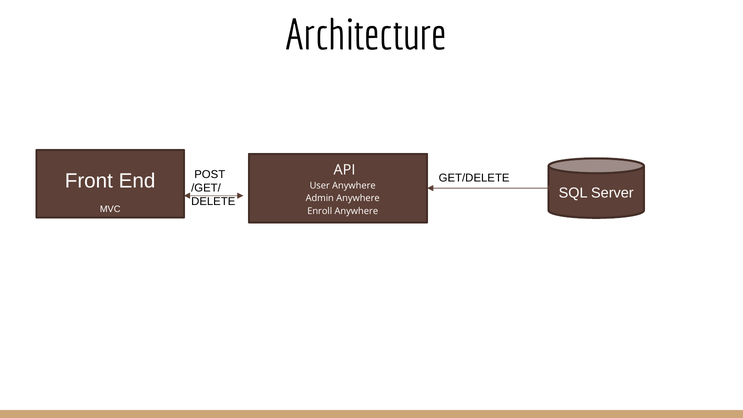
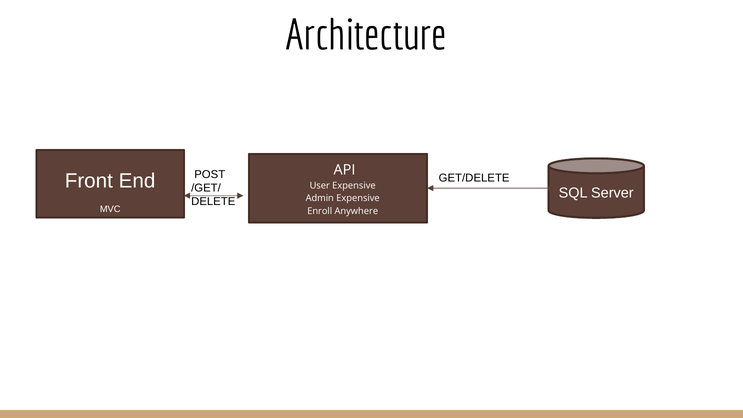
User Anywhere: Anywhere -> Expensive (354, 185)
Admin Anywhere: Anywhere -> Expensive (358, 198)
